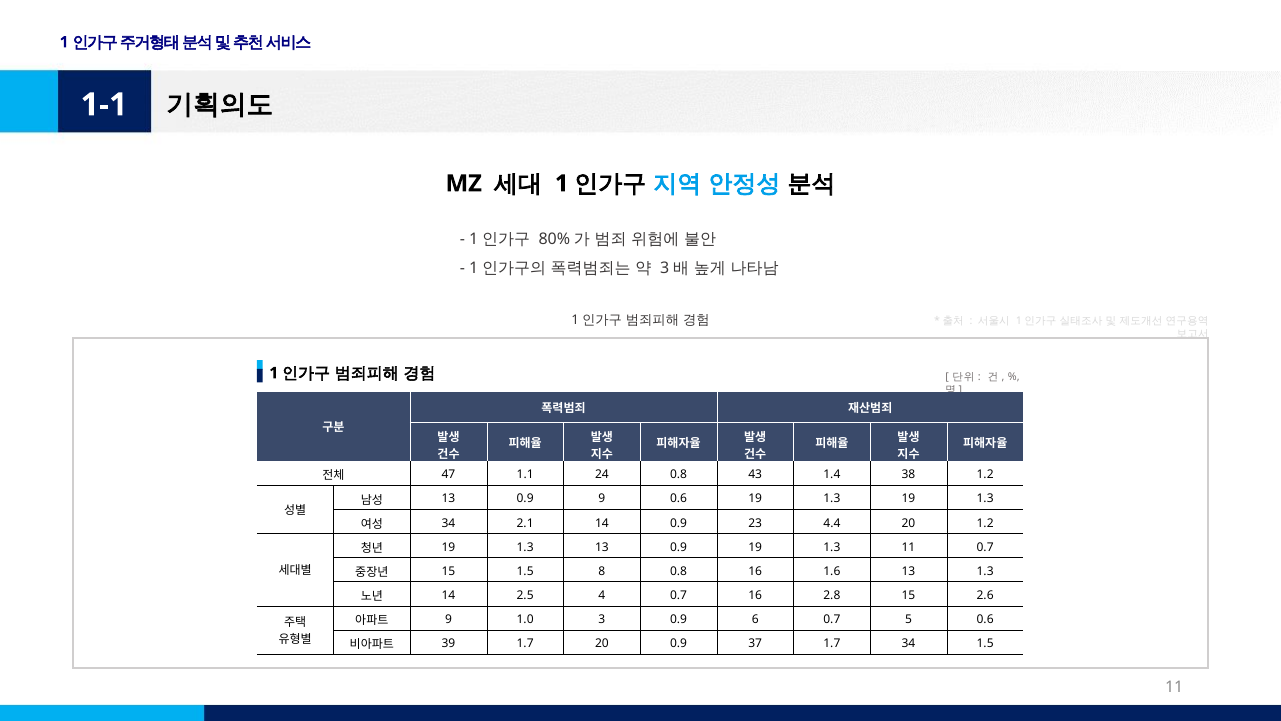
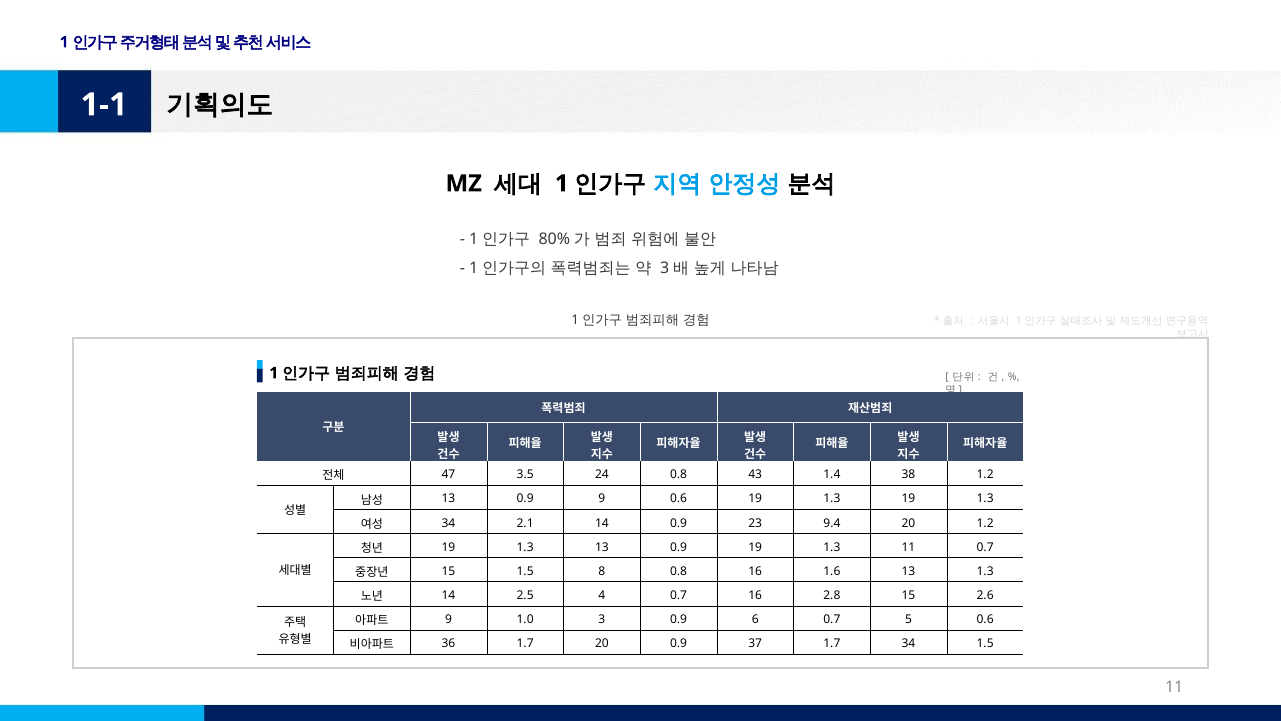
1.1: 1.1 -> 3.5 (525, 475)
4.4: 4.4 -> 9.4 (832, 523)
39: 39 -> 36 (449, 643)
